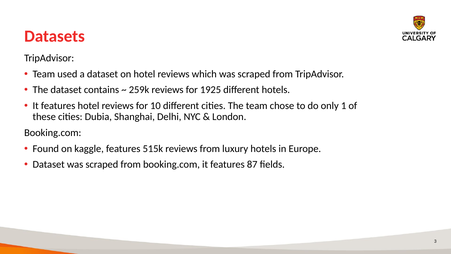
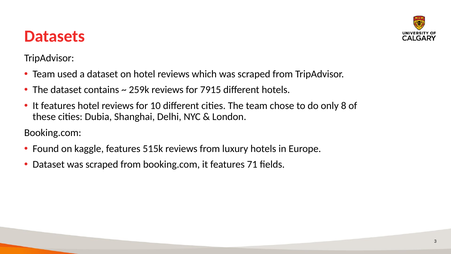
1925: 1925 -> 7915 (211, 90)
1: 1 -> 8 (344, 106)
87: 87 -> 71 (252, 164)
